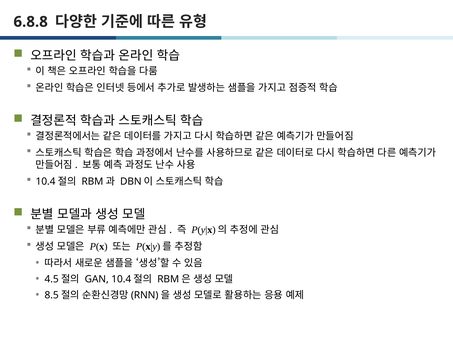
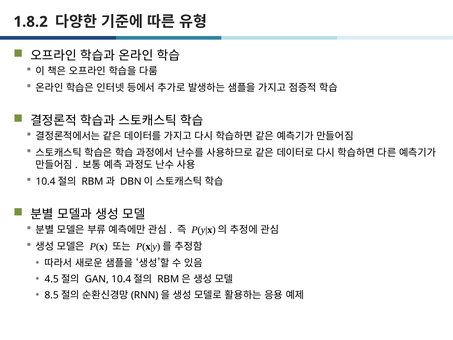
6.8.8: 6.8.8 -> 1.8.2 (31, 22)
